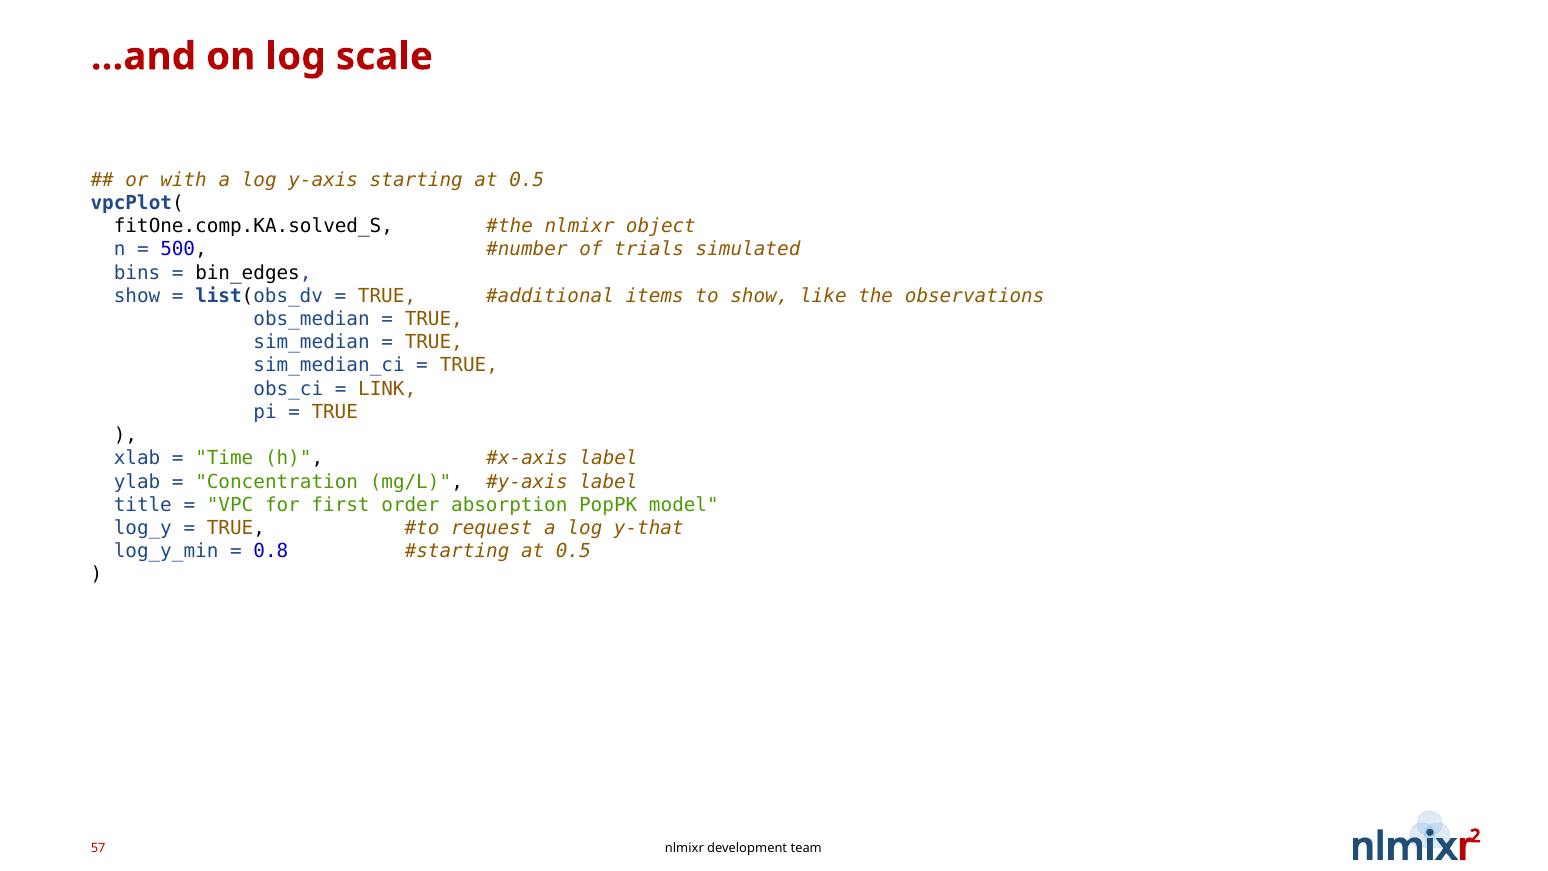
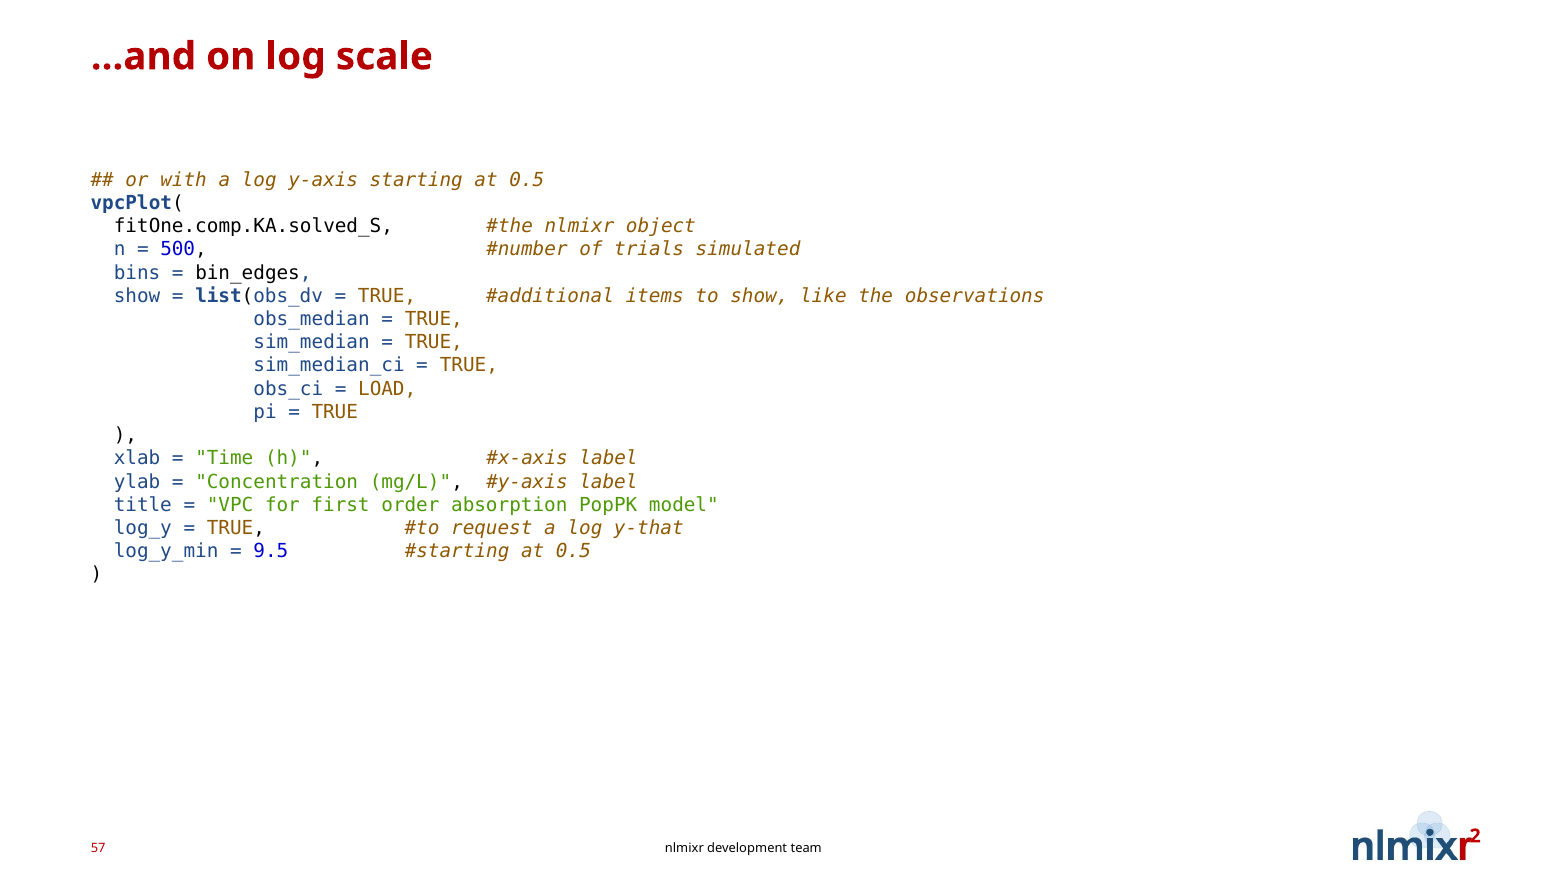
LINK: LINK -> LOAD (387, 389)
0.8: 0.8 -> 9.5 (271, 551)
